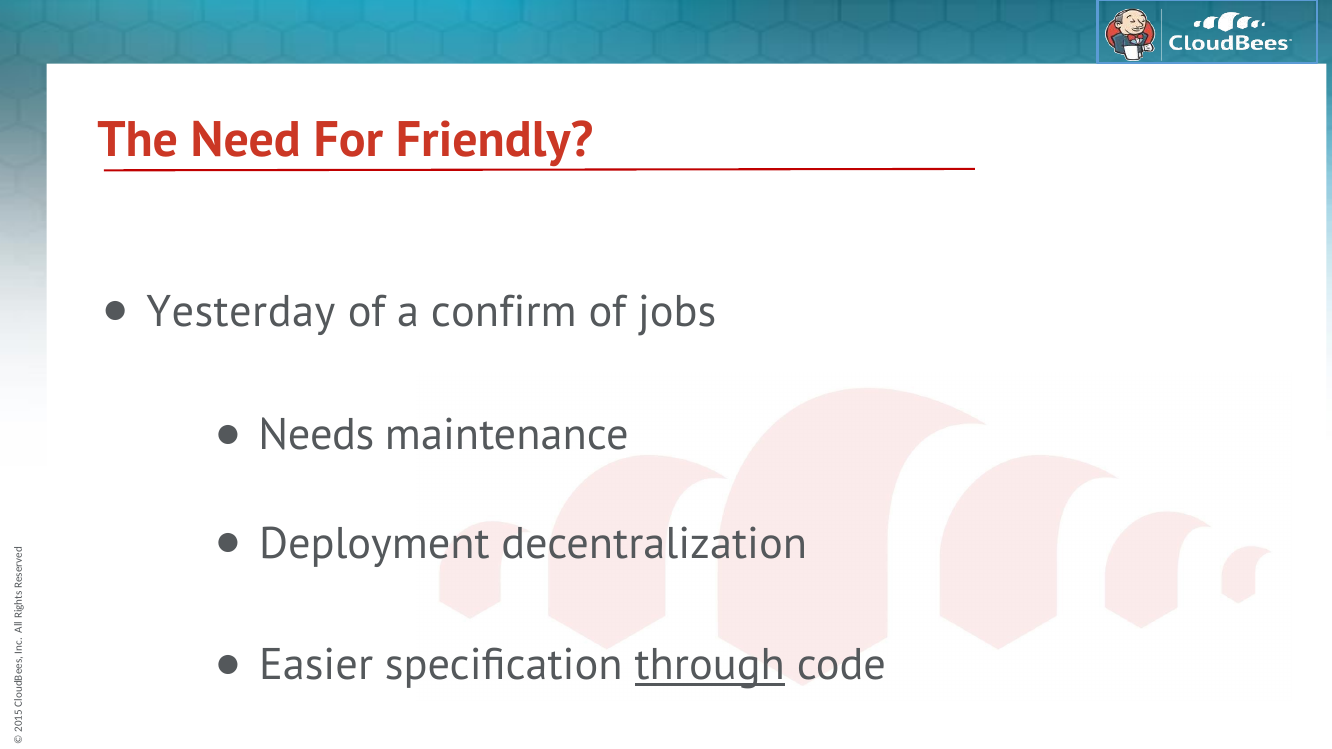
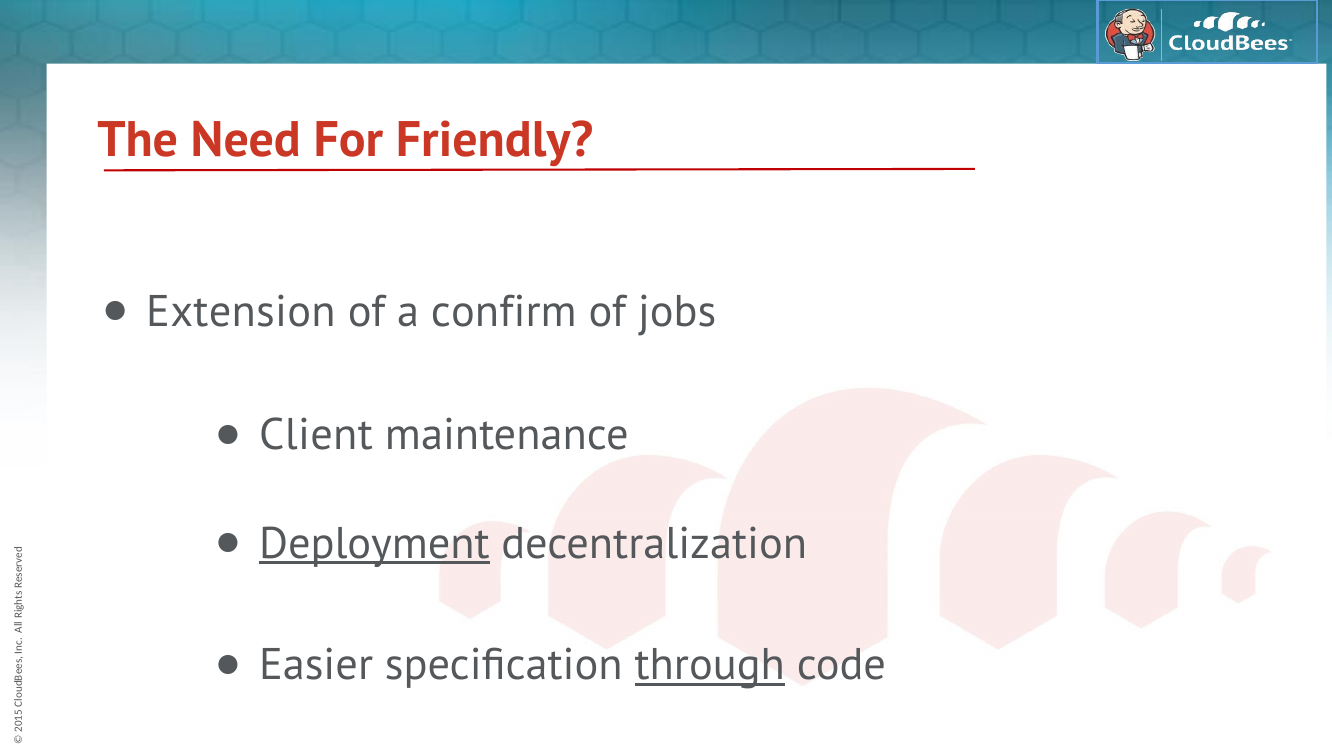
Yesterday: Yesterday -> Extension (241, 312)
Needs: Needs -> Client (316, 435)
Deployment underline: none -> present (374, 544)
